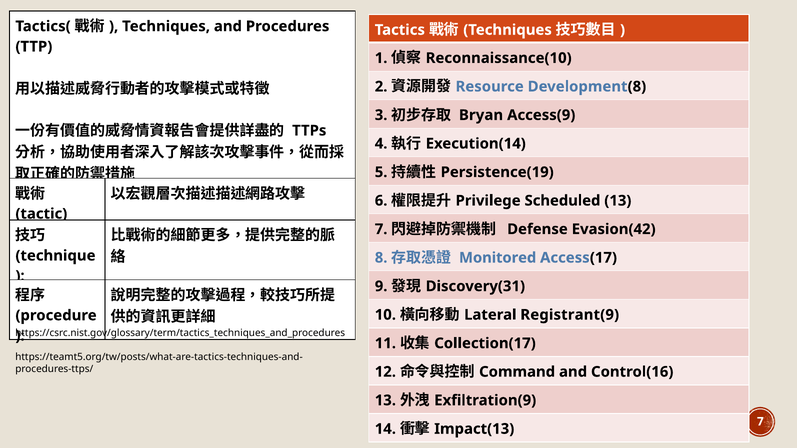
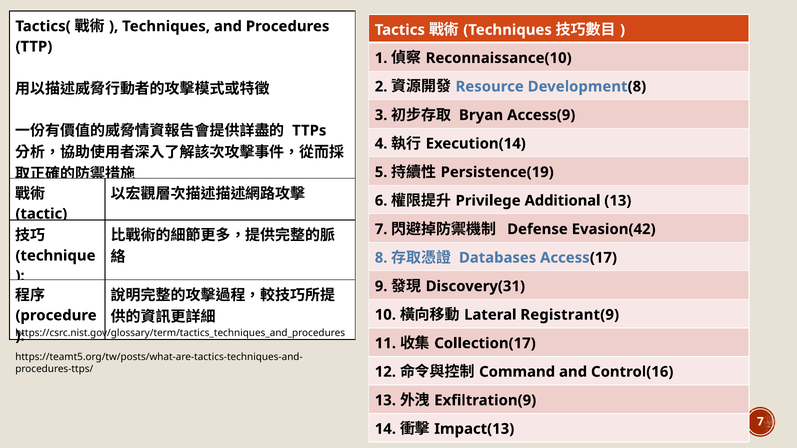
Scheduled: Scheduled -> Additional (563, 201)
Monitored: Monitored -> Databases (498, 258)
